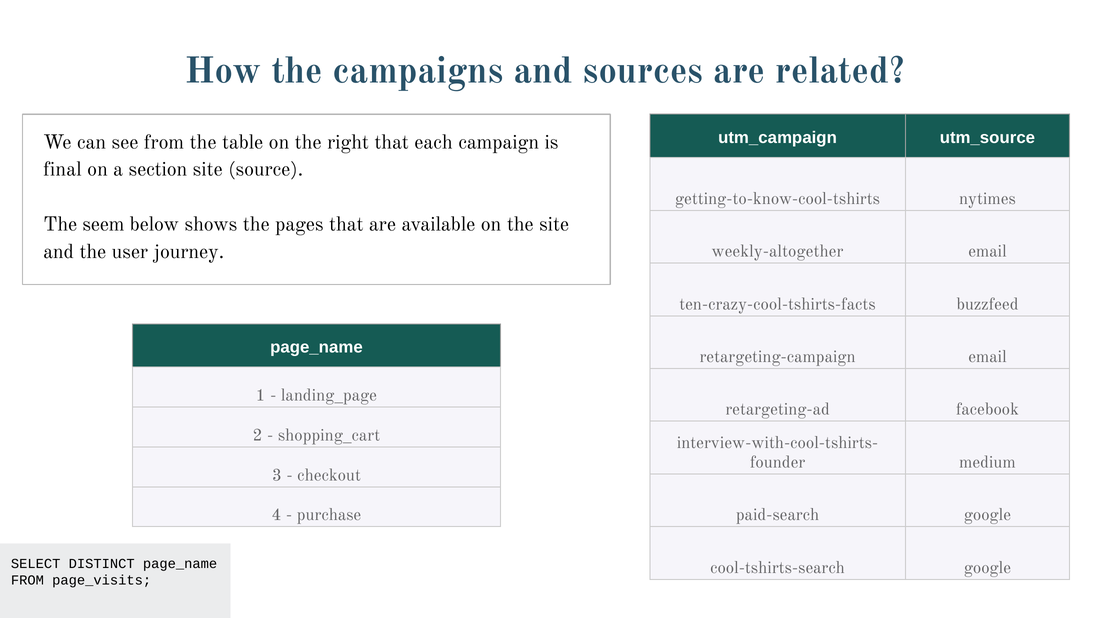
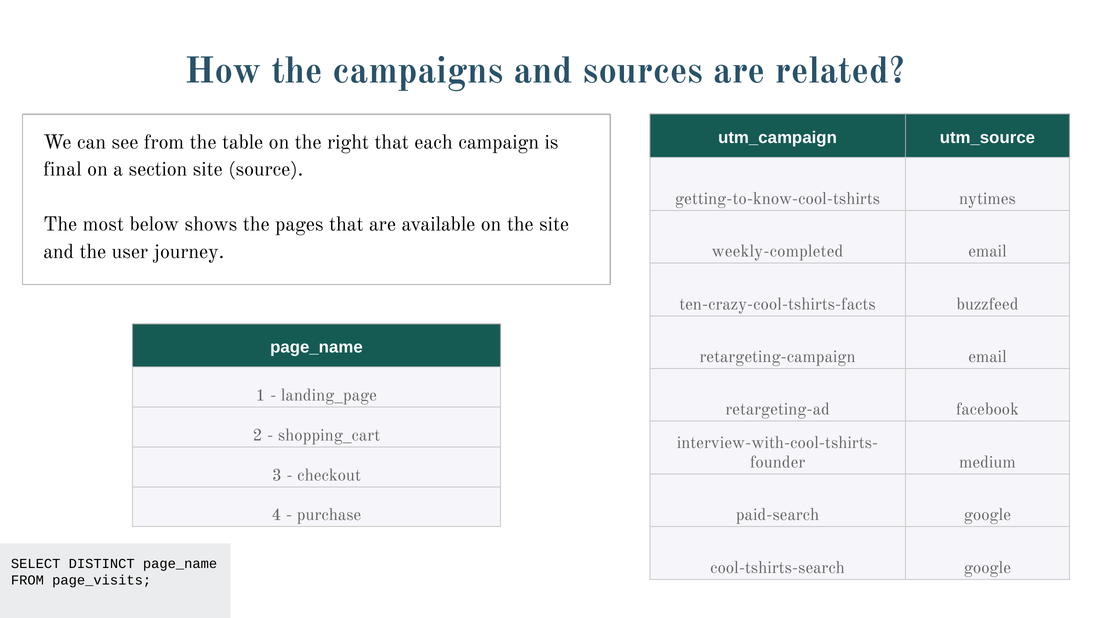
seem: seem -> most (103, 224)
weekly-altogether: weekly-altogether -> weekly-completed (777, 251)
